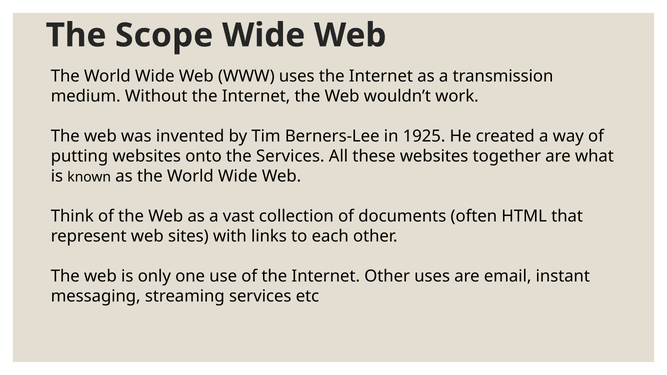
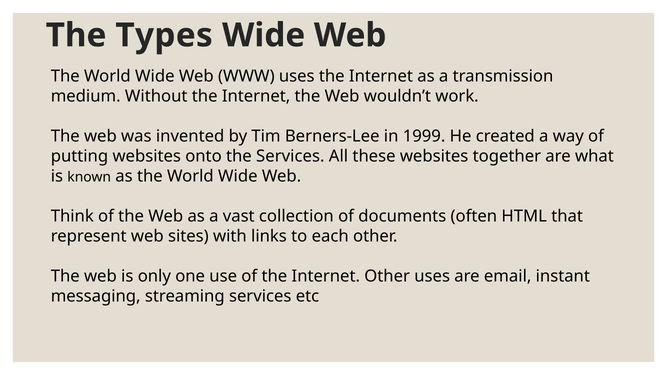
Scope: Scope -> Types (164, 35)
1925: 1925 -> 1999 (424, 136)
